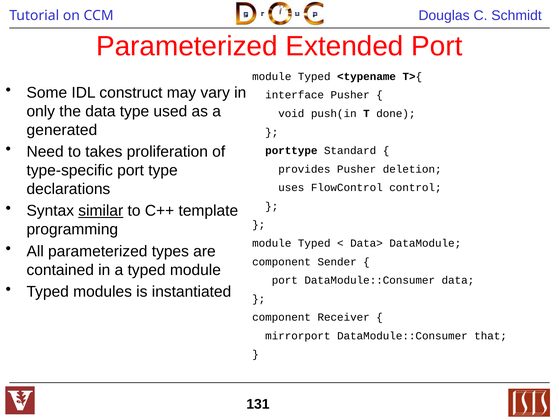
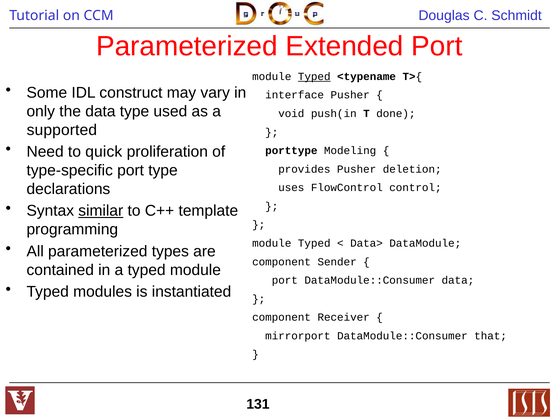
Typed underline: none -> present (314, 76)
generated: generated -> supported (62, 130)
takes: takes -> quick (104, 151)
Standard: Standard -> Modeling (350, 150)
